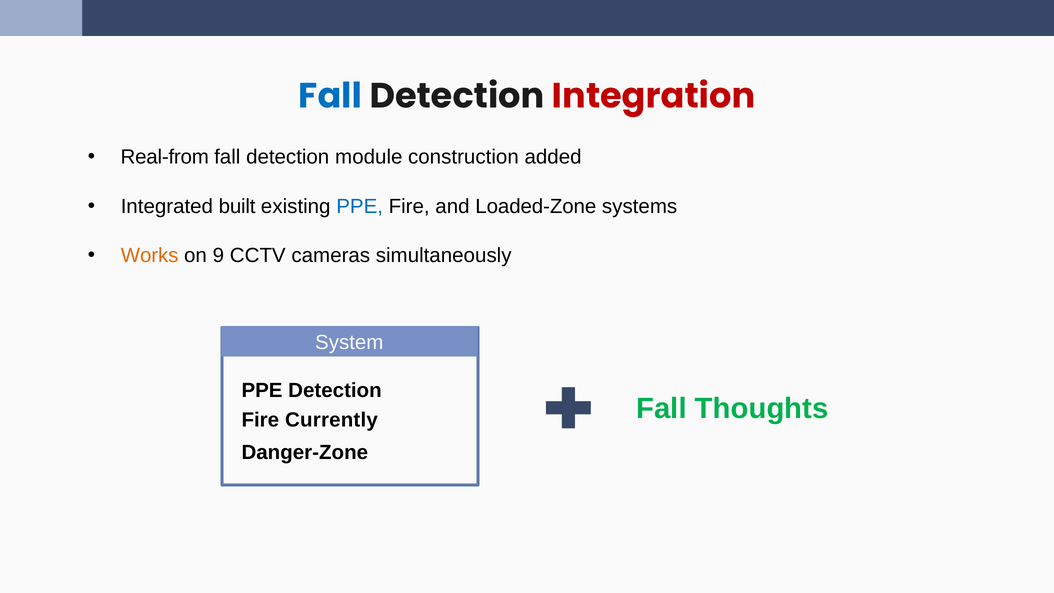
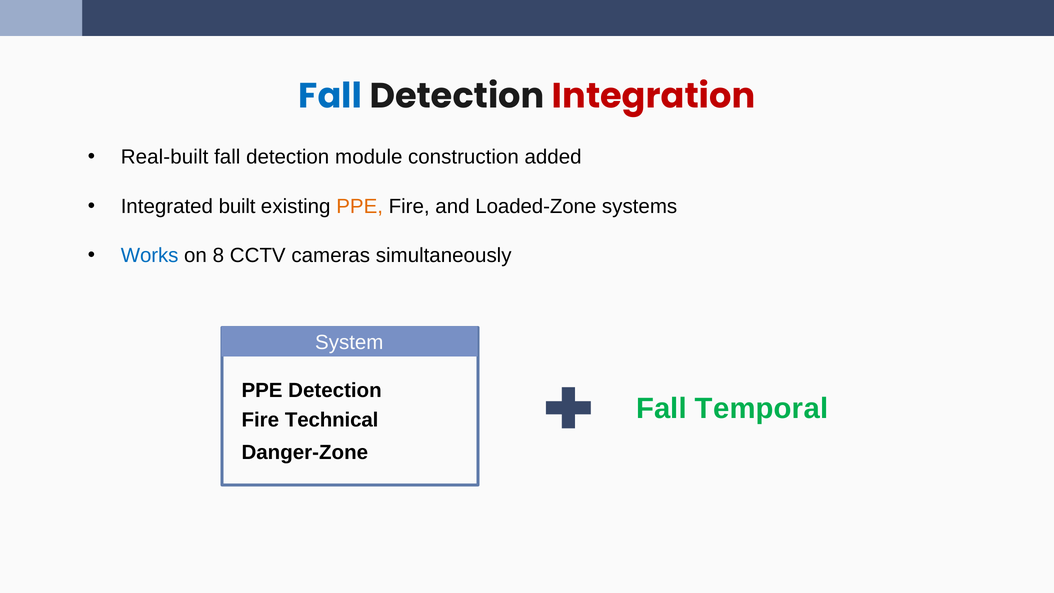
Real-from: Real-from -> Real-built (165, 157)
PPE colour: blue -> orange (360, 206)
Works colour: orange -> blue (150, 256)
9: 9 -> 8 (218, 256)
Thoughts: Thoughts -> Temporal (762, 409)
Currently: Currently -> Technical (332, 420)
